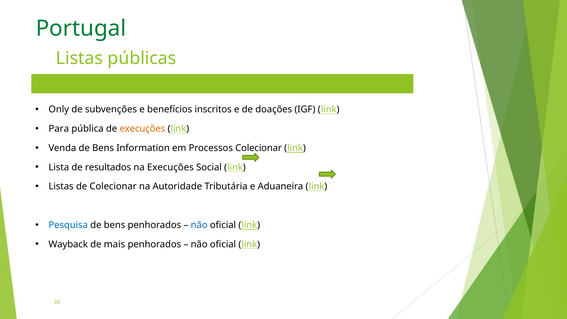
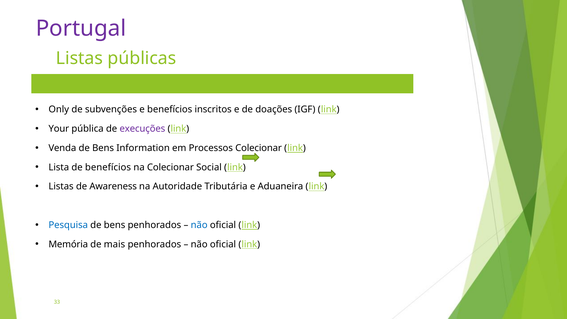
Portugal colour: green -> purple (81, 29)
Para: Para -> Your (59, 129)
execuções colour: orange -> purple (142, 129)
de resultados: resultados -> benefícios (108, 167)
na Execuções: Execuções -> Colecionar (170, 167)
de Colecionar: Colecionar -> Awareness (113, 186)
Wayback: Wayback -> Memória (68, 244)
